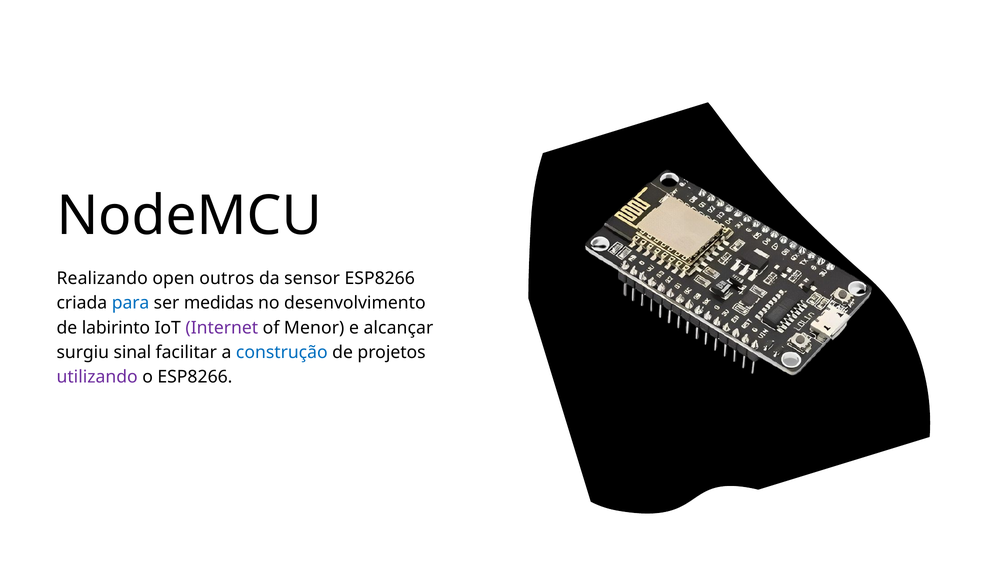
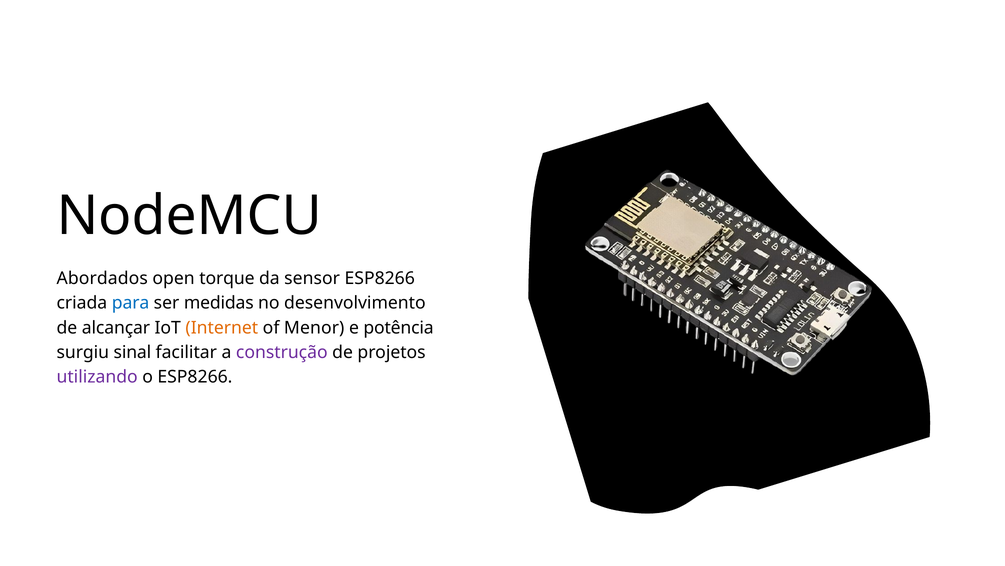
Realizando: Realizando -> Abordados (102, 278)
outros: outros -> torque (227, 278)
labirinto: labirinto -> alcançar (116, 327)
Internet colour: purple -> orange (222, 327)
alcançar: alcançar -> potência (399, 327)
construção colour: blue -> purple (282, 352)
